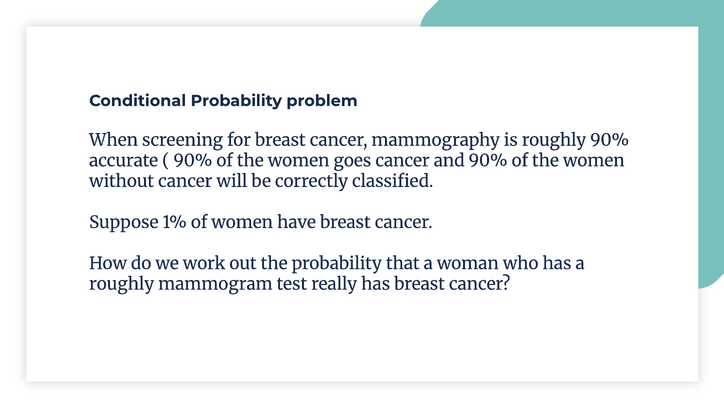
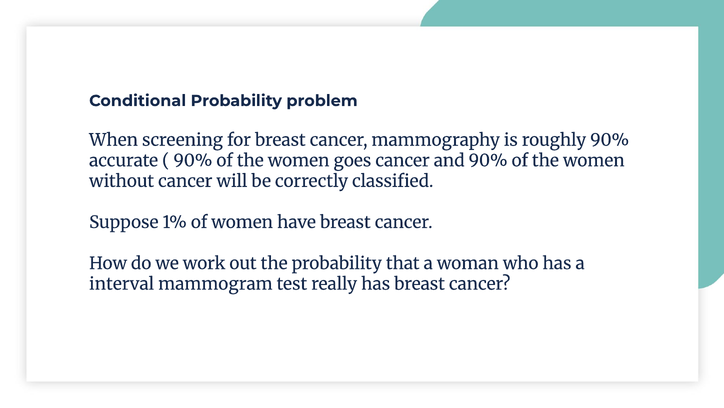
roughly: roughly -> interval (122, 284)
